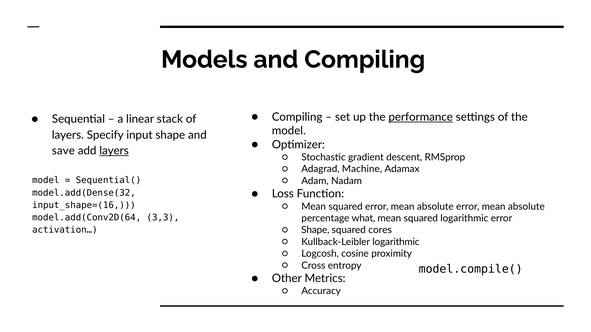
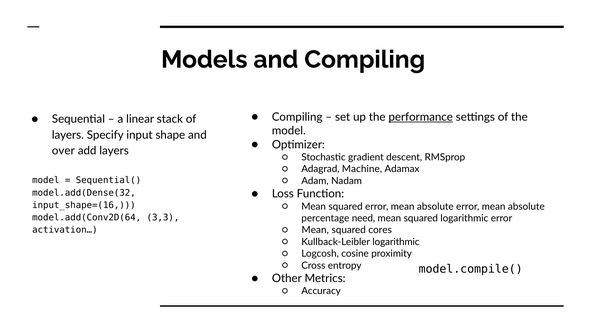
save: save -> over (63, 151)
layers underline: present -> none (114, 151)
what: what -> need (363, 219)
Shape: Shape -> Mean (315, 230)
